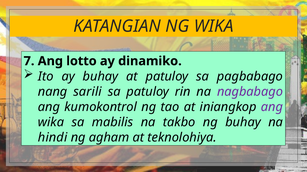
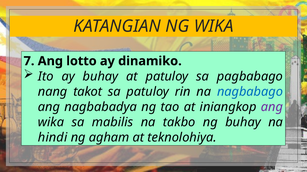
sarili: sarili -> takot (88, 92)
nagbabago colour: purple -> blue (250, 92)
kumokontrol: kumokontrol -> nagbabadya (101, 107)
